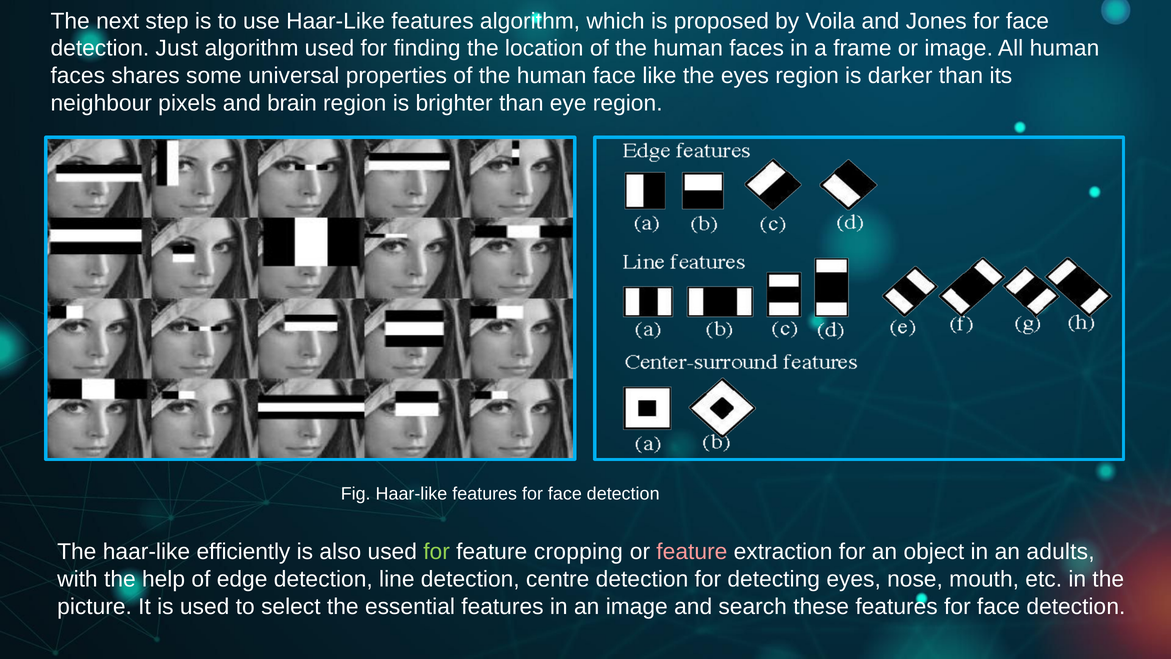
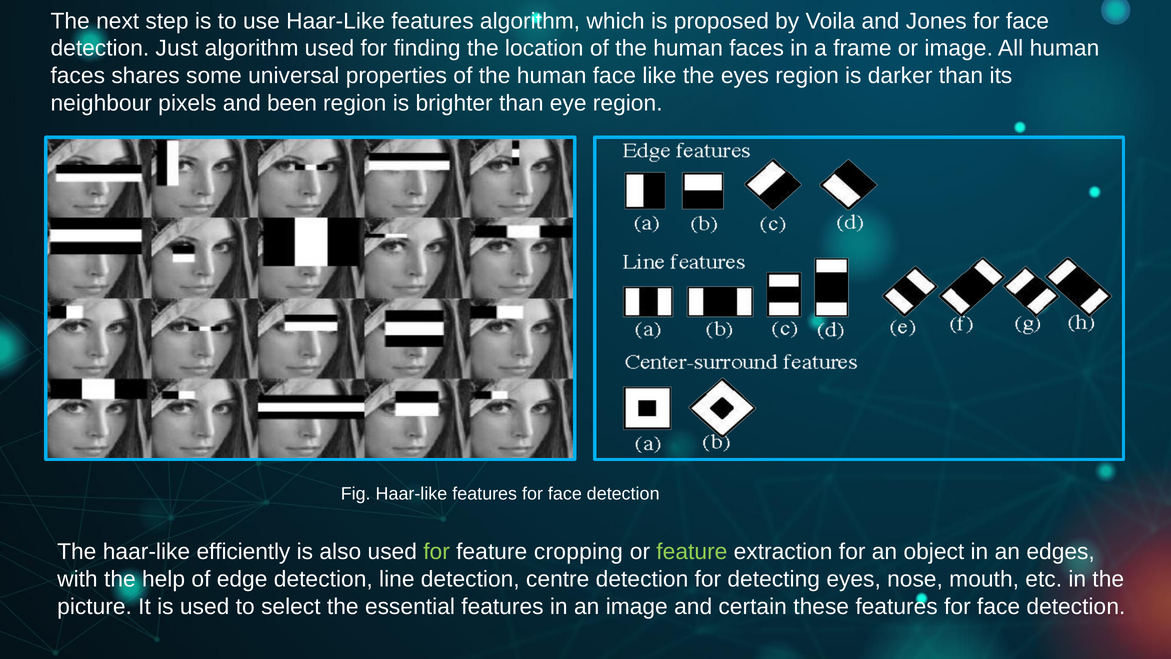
brain: brain -> been (292, 103)
feature colour: pink -> light green (692, 552)
adults: adults -> edges (1061, 552)
search: search -> certain (753, 606)
